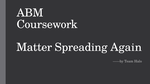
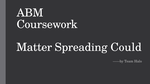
Again: Again -> Could (126, 47)
